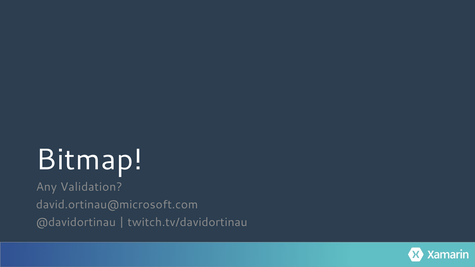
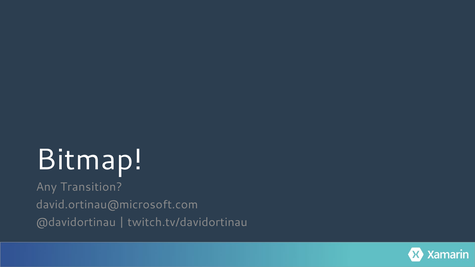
Validation: Validation -> Transition (91, 187)
